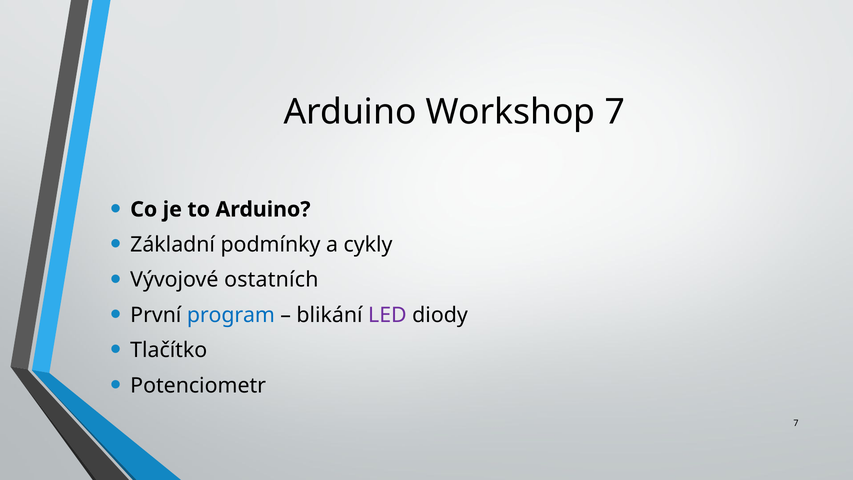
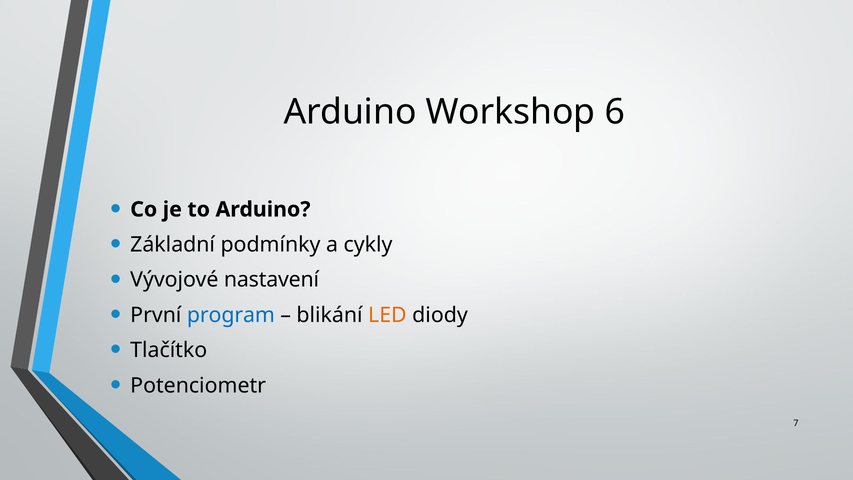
Workshop 7: 7 -> 6 (615, 112)
ostatních: ostatních -> nastavení (271, 280)
LED colour: purple -> orange (387, 315)
